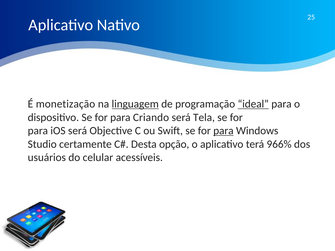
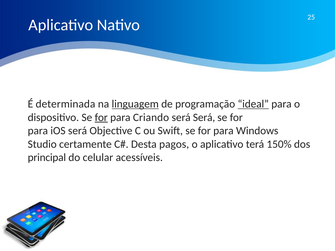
monetização: monetização -> determinada (65, 104)
for underline: none -> present (101, 117)
será Tela: Tela -> Será (204, 117)
para underline: present -> none (223, 131)
opção: opção -> pagos (174, 144)
966%: 966% -> 150% (279, 144)
usuários: usuários -> principal (47, 158)
